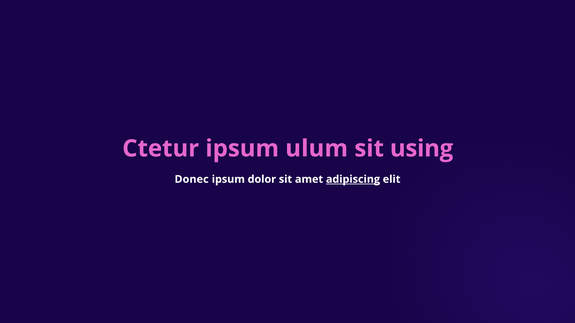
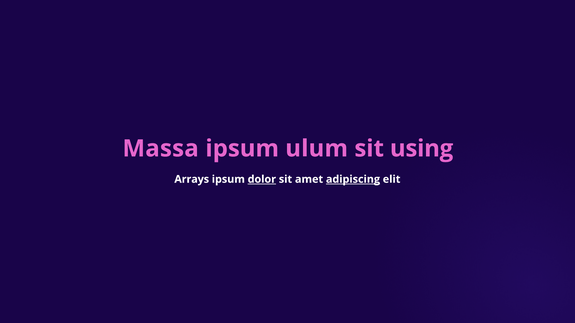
Ctetur: Ctetur -> Massa (161, 149)
Donec: Donec -> Arrays (192, 179)
dolor underline: none -> present (262, 179)
